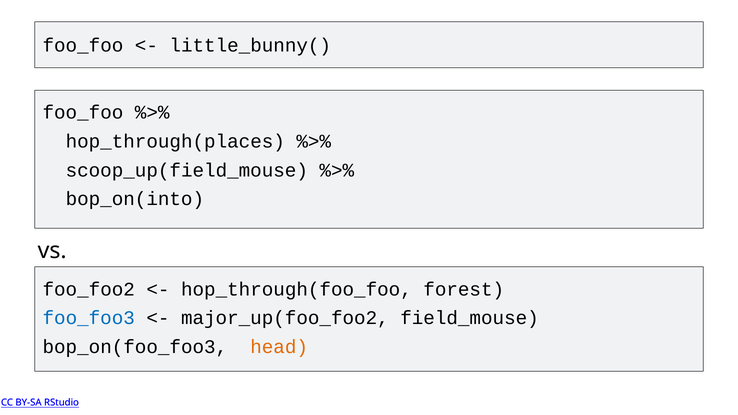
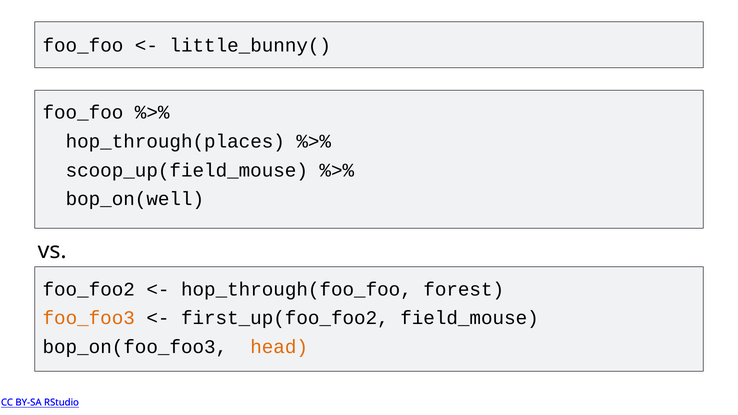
bop_on(into: bop_on(into -> bop_on(well (135, 199)
foo_foo3 colour: blue -> orange (89, 318)
major_up(foo_foo2: major_up(foo_foo2 -> first_up(foo_foo2 (285, 318)
